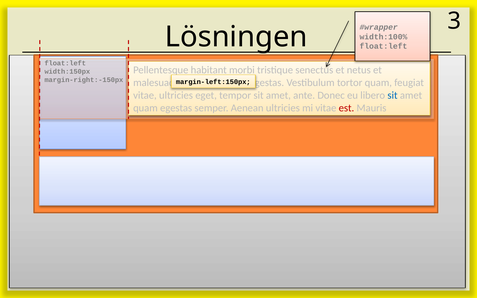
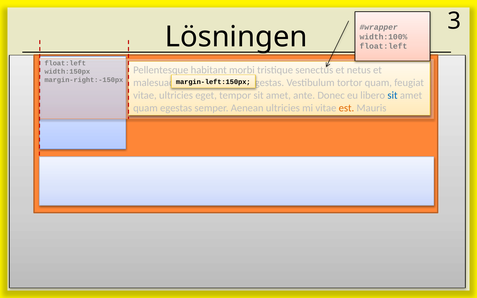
est colour: red -> orange (346, 108)
